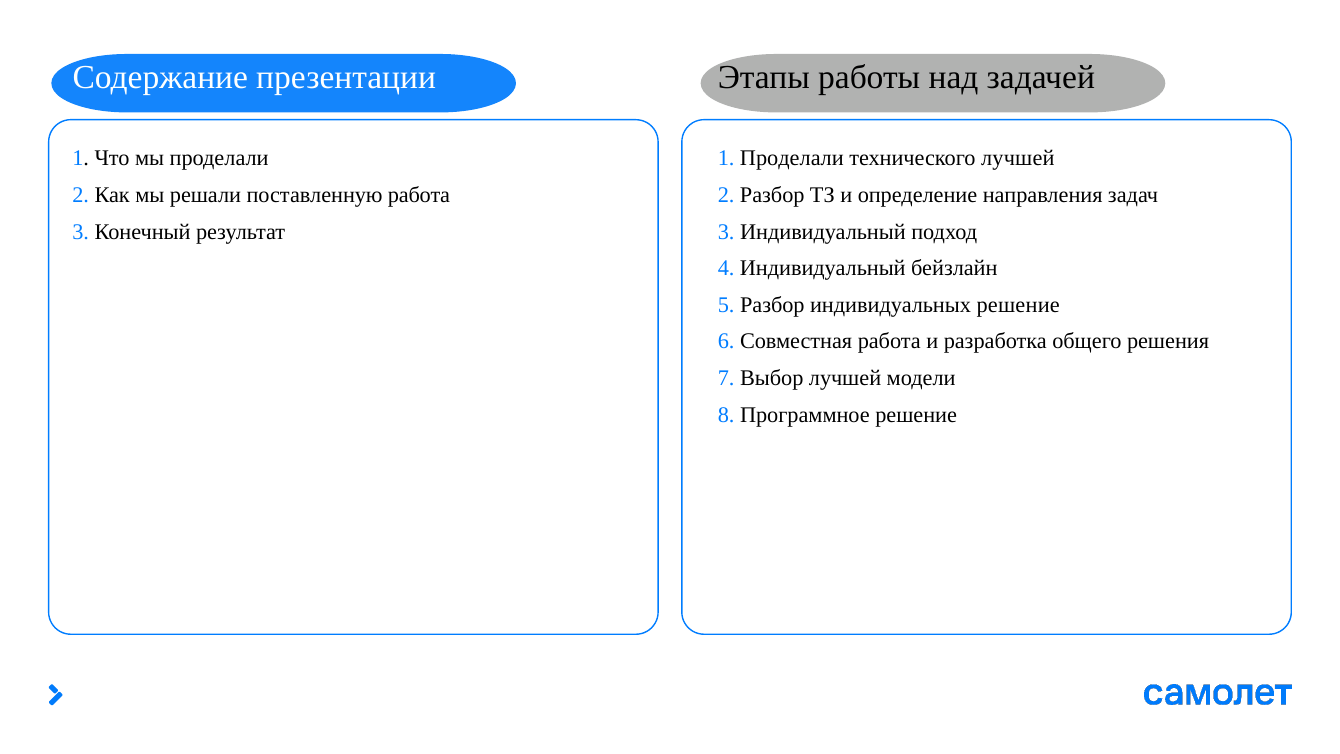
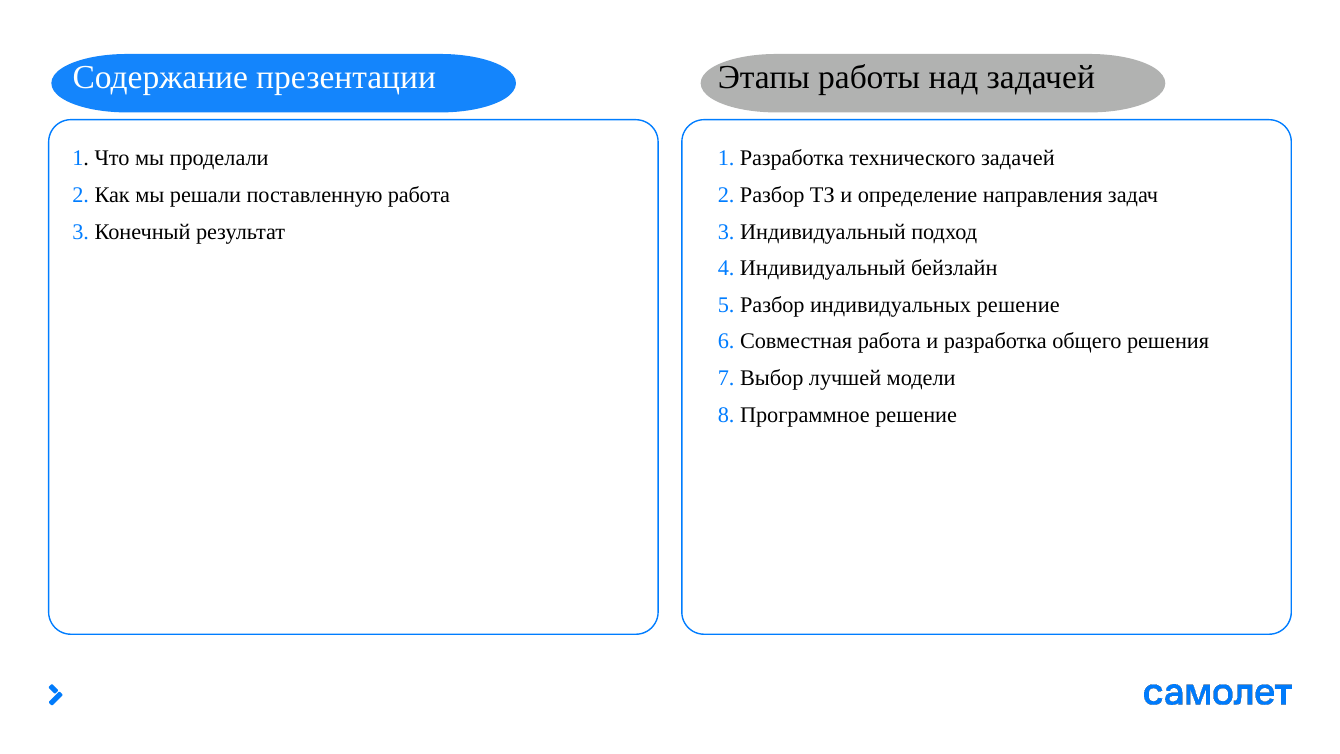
1 Проделали: Проделали -> Разработка (792, 159)
технического лучшей: лучшей -> задачей (1018, 159)
